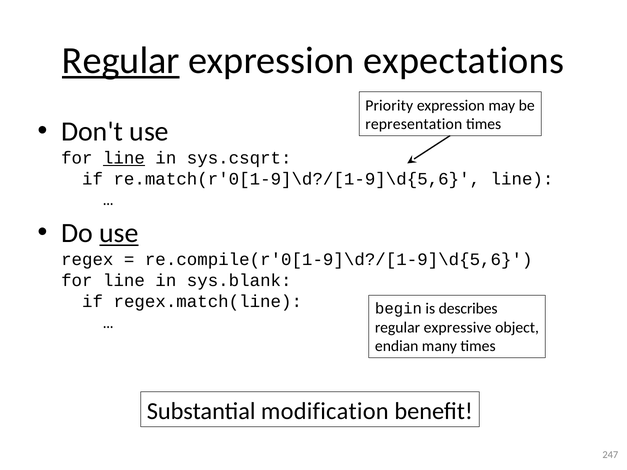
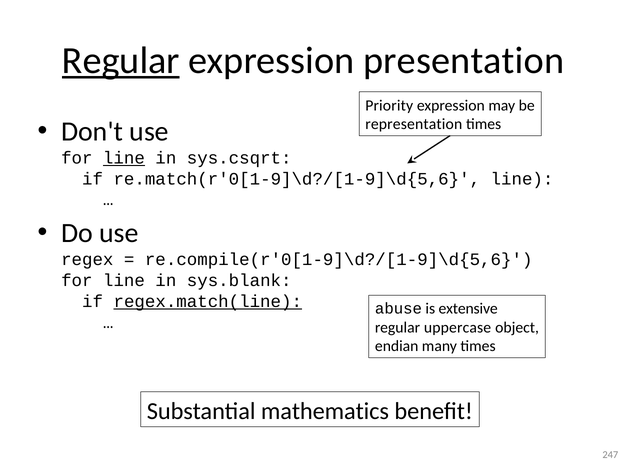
expectations: expectations -> presentation (464, 61)
use underline: present -> none (119, 233)
regex.match(line underline: none -> present (208, 302)
begin: begin -> abuse (399, 309)
describes: describes -> extensive (468, 309)
expressive: expressive -> uppercase (458, 328)
modification: modification -> mathematics (325, 411)
